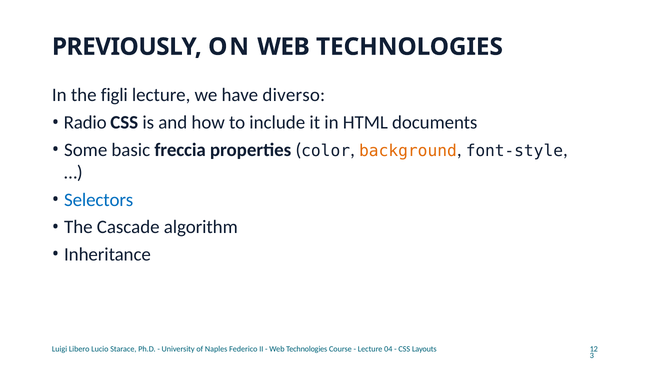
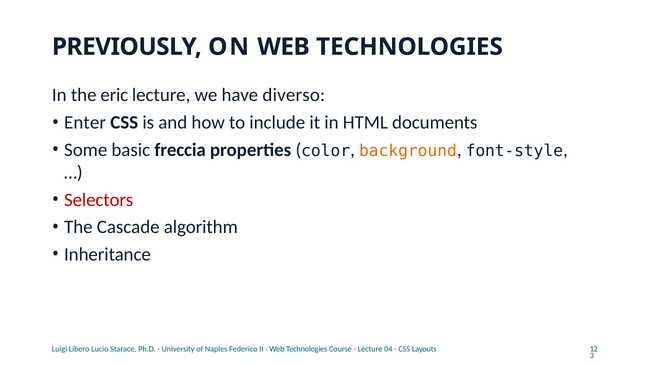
figli: figli -> eric (114, 95)
Radio: Radio -> Enter (85, 122)
Selectors colour: blue -> red (99, 200)
